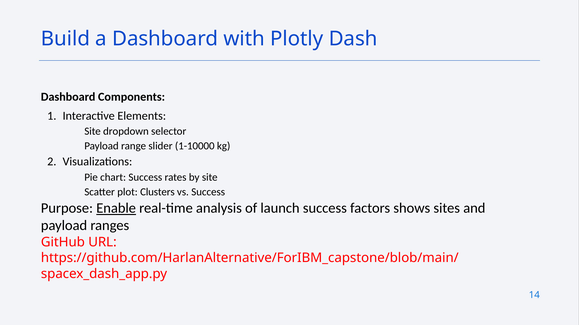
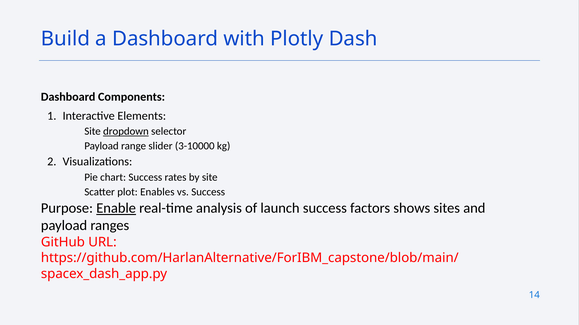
dropdown underline: none -> present (126, 131)
1-10000: 1-10000 -> 3-10000 (195, 146)
Clusters: Clusters -> Enables (157, 192)
